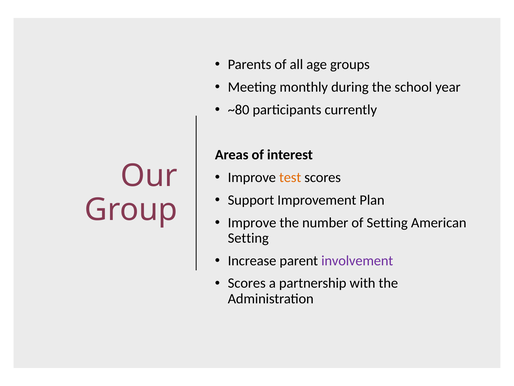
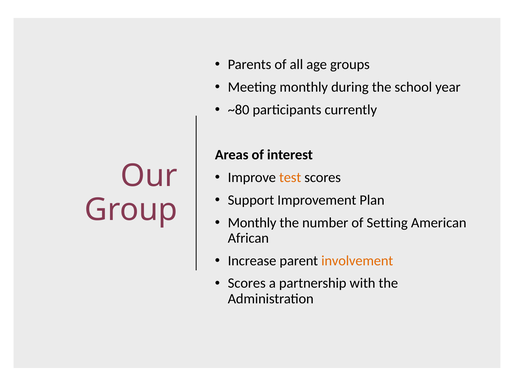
Improve: Improve -> Monthly (252, 222)
Setting: Setting -> African (248, 238)
involvement colour: purple -> orange (357, 260)
